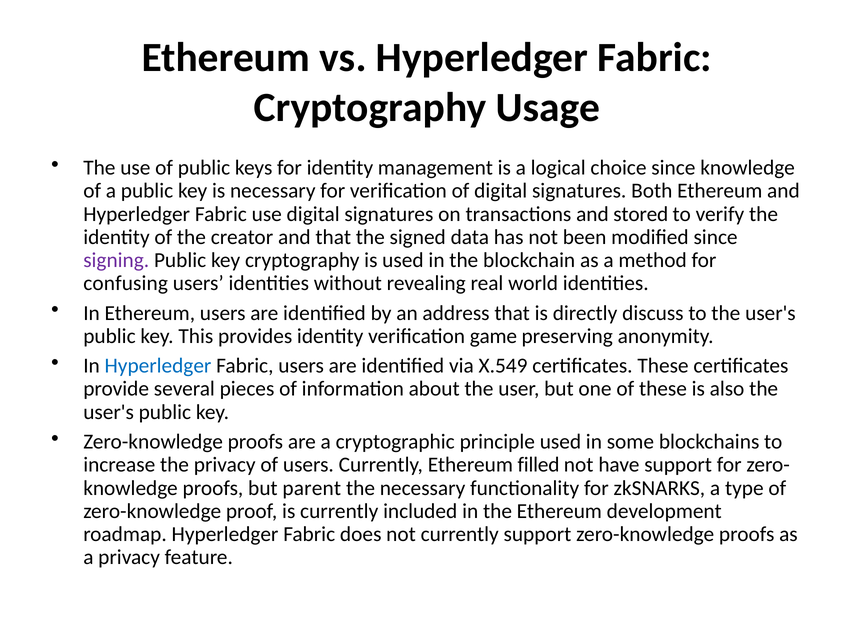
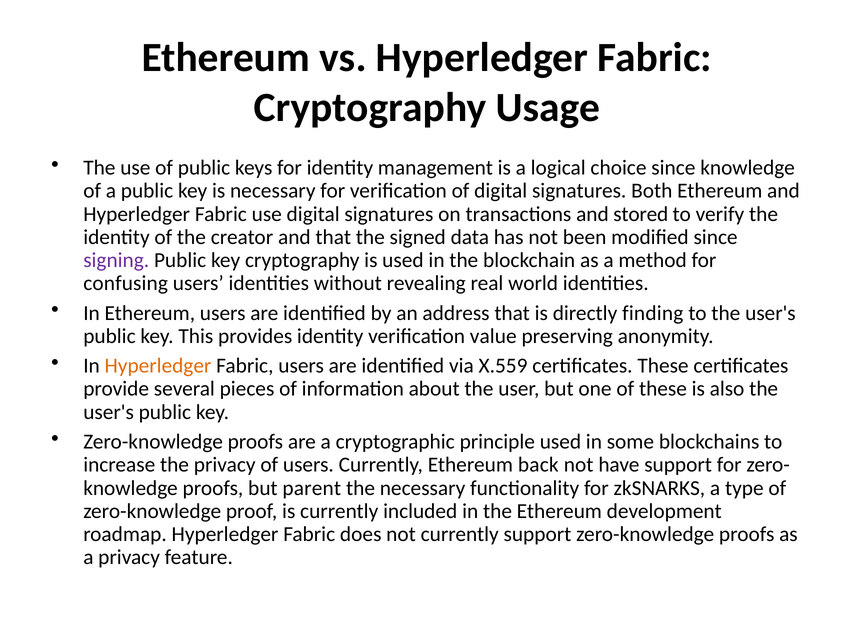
discuss: discuss -> finding (653, 313)
game: game -> value (493, 336)
Hyperledger colour: blue -> orange (158, 366)
X.549: X.549 -> X.559 (503, 366)
filled: filled -> back (538, 465)
